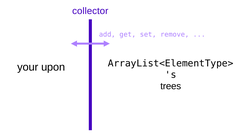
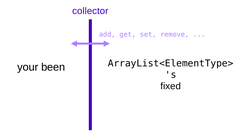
upon: upon -> been (53, 67)
trees: trees -> fixed (171, 86)
